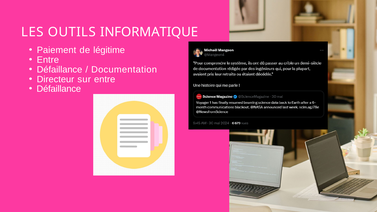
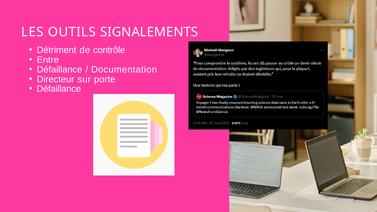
INFORMATIQUE: INFORMATIQUE -> SIGNALEMENTS (149, 32)
Paiement: Paiement -> Détriment (57, 50)
légitime: légitime -> contrôle (109, 50)
sur entre: entre -> porte (105, 79)
